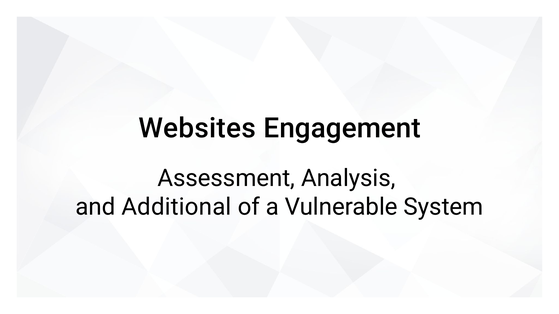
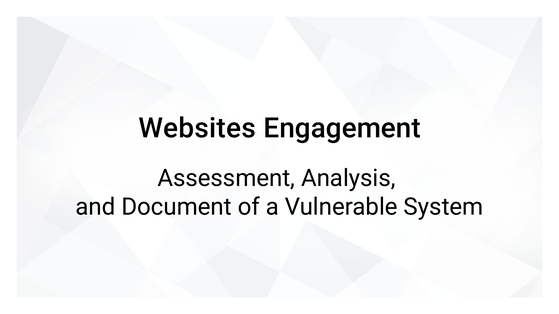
Additional: Additional -> Document (177, 207)
